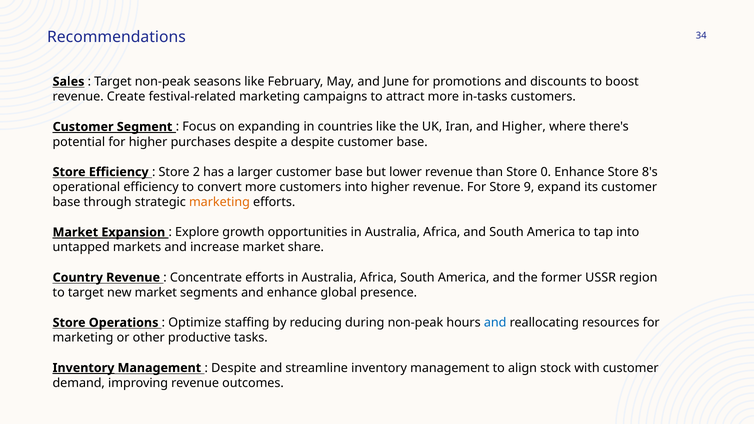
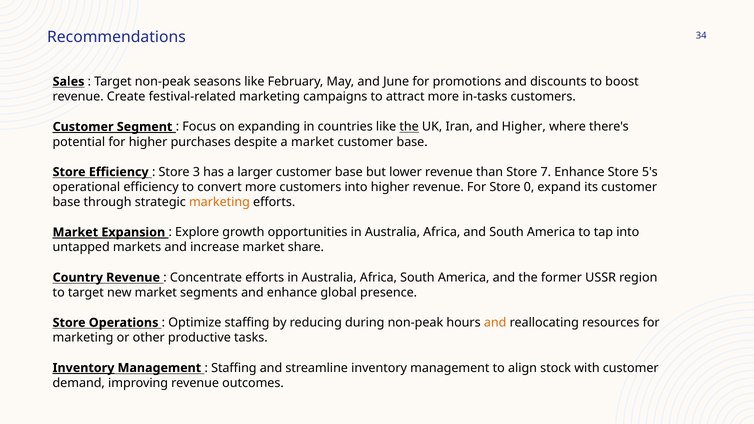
the underline: none -> present (409, 127)
a despite: despite -> market (312, 142)
2: 2 -> 3 (196, 172)
0: 0 -> 7 (546, 172)
8's: 8's -> 5's (650, 172)
9: 9 -> 0 (529, 187)
and colour: blue -> orange (495, 323)
Despite: Despite -> Staffing (234, 368)
